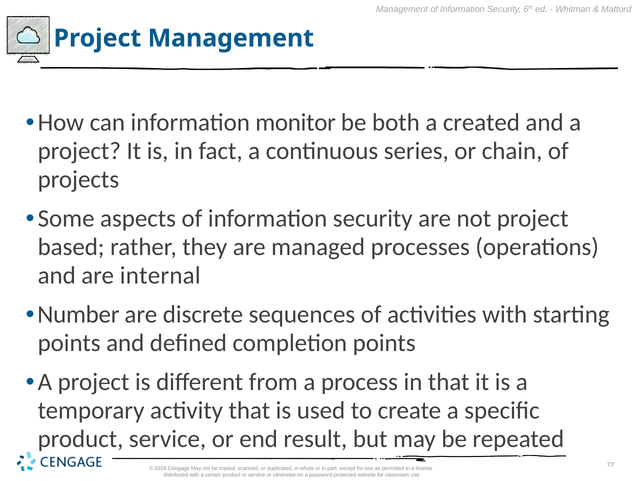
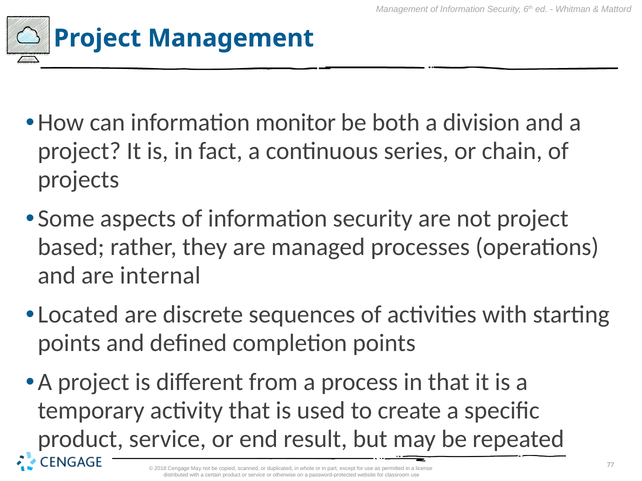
created: created -> division (481, 123)
Number: Number -> Located (78, 315)
